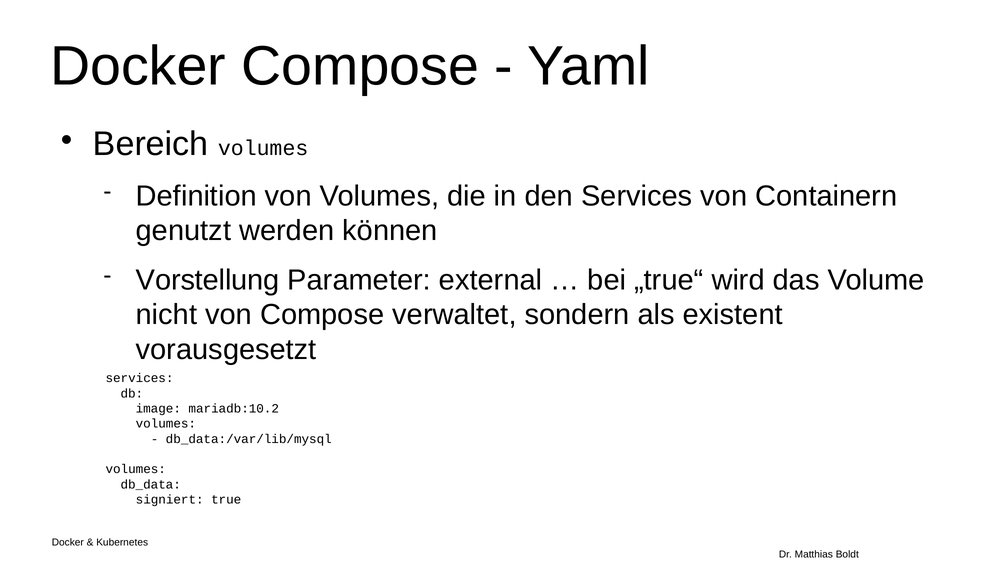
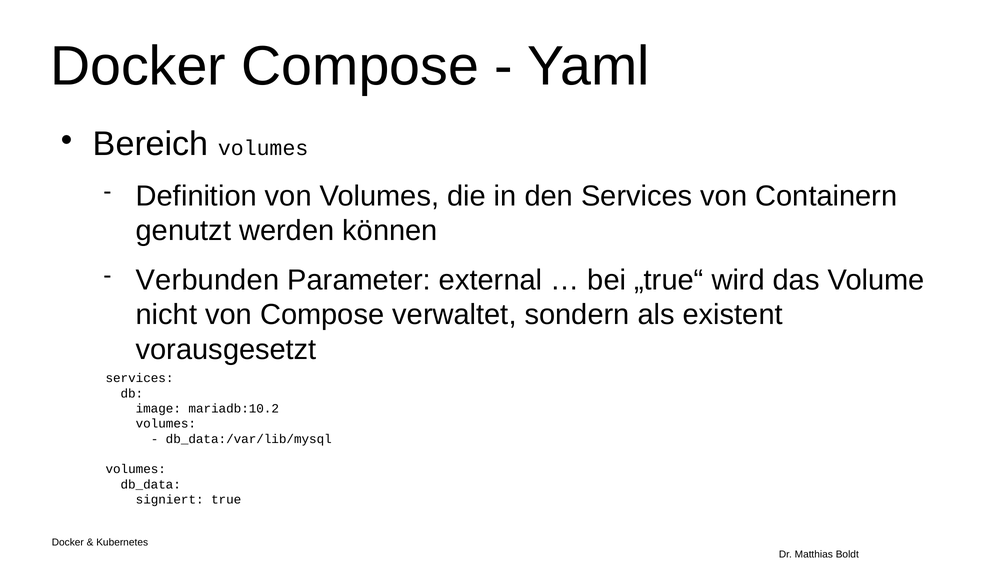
Vorstellung: Vorstellung -> Verbunden (208, 280)
